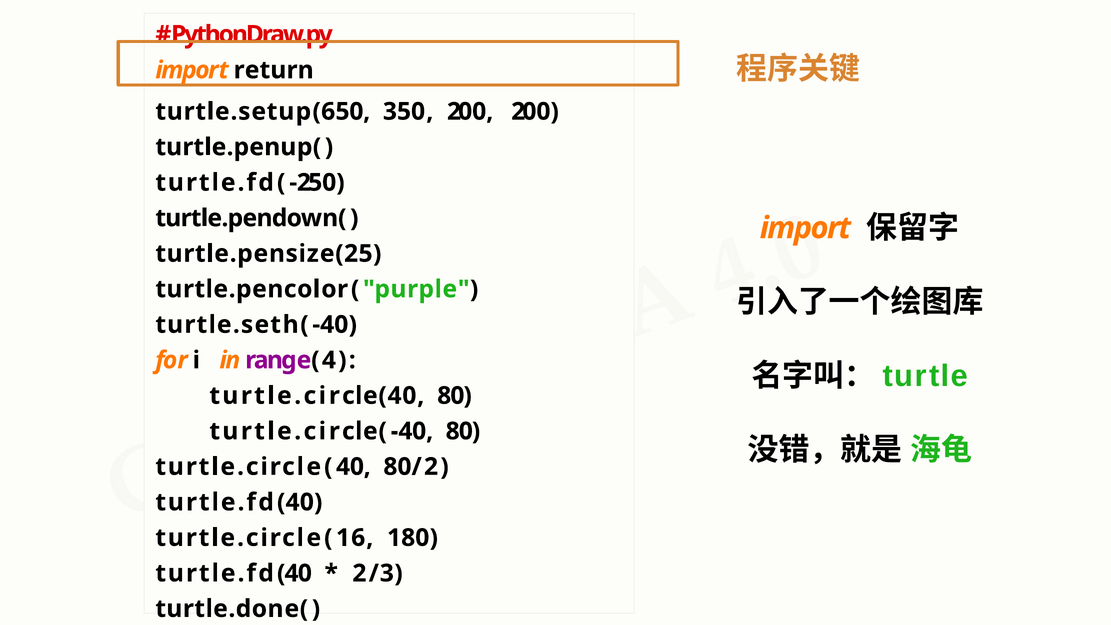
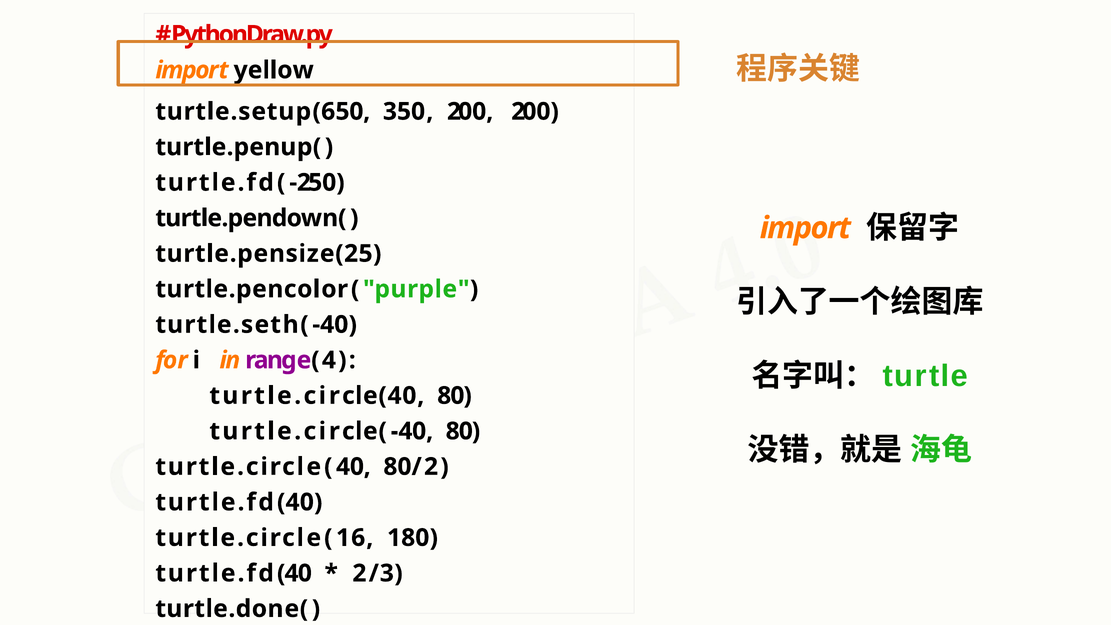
return: return -> yellow (274, 70)
